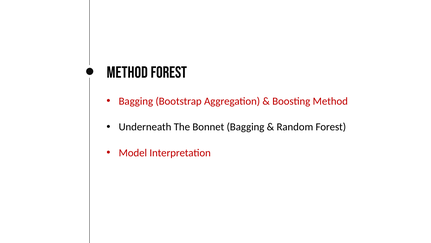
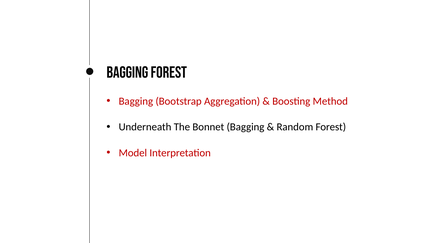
Method: Method -> Bagging (127, 72)
